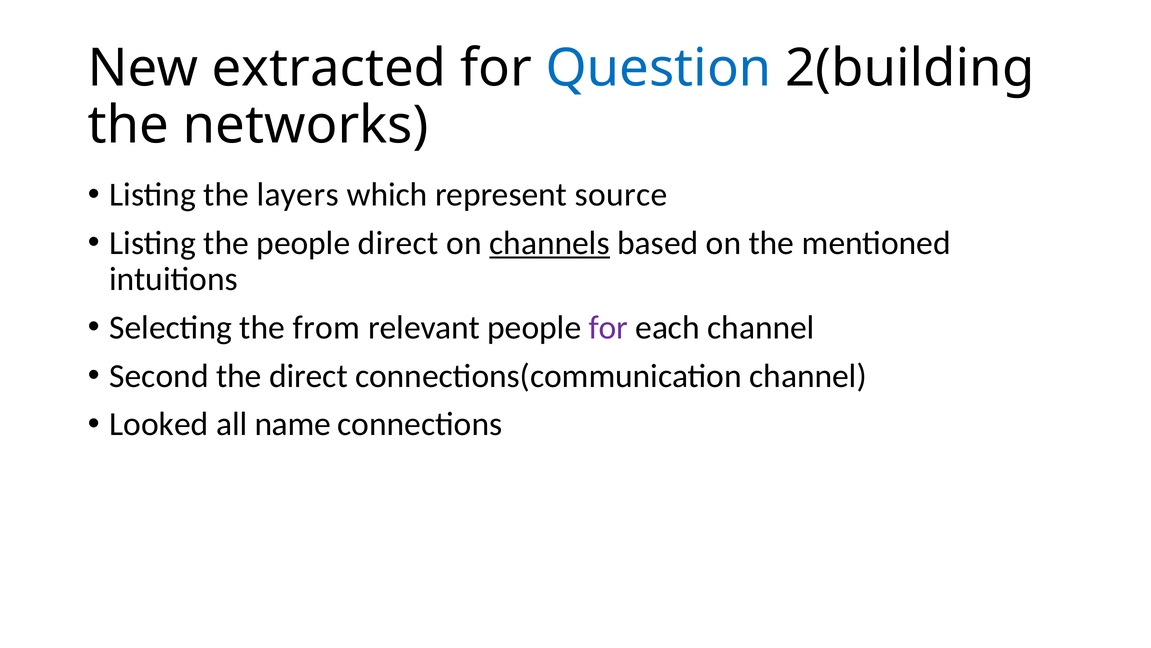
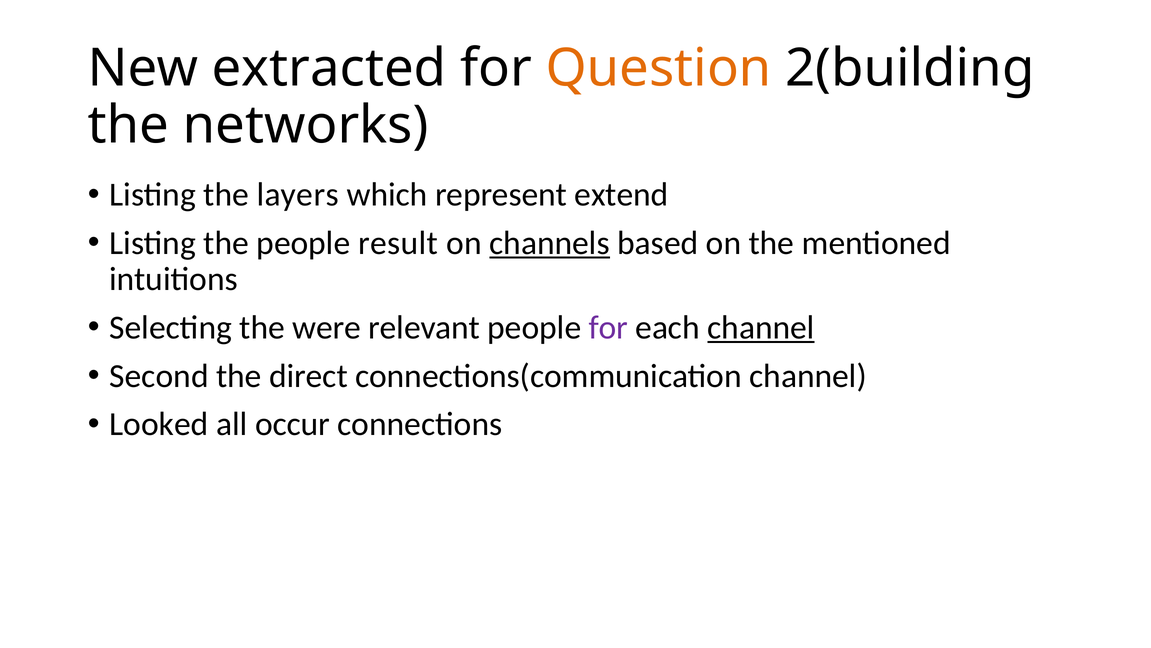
Question colour: blue -> orange (659, 68)
source: source -> extend (621, 195)
people direct: direct -> result (398, 243)
from: from -> were (327, 327)
channel underline: none -> present (761, 327)
name: name -> occur (293, 424)
